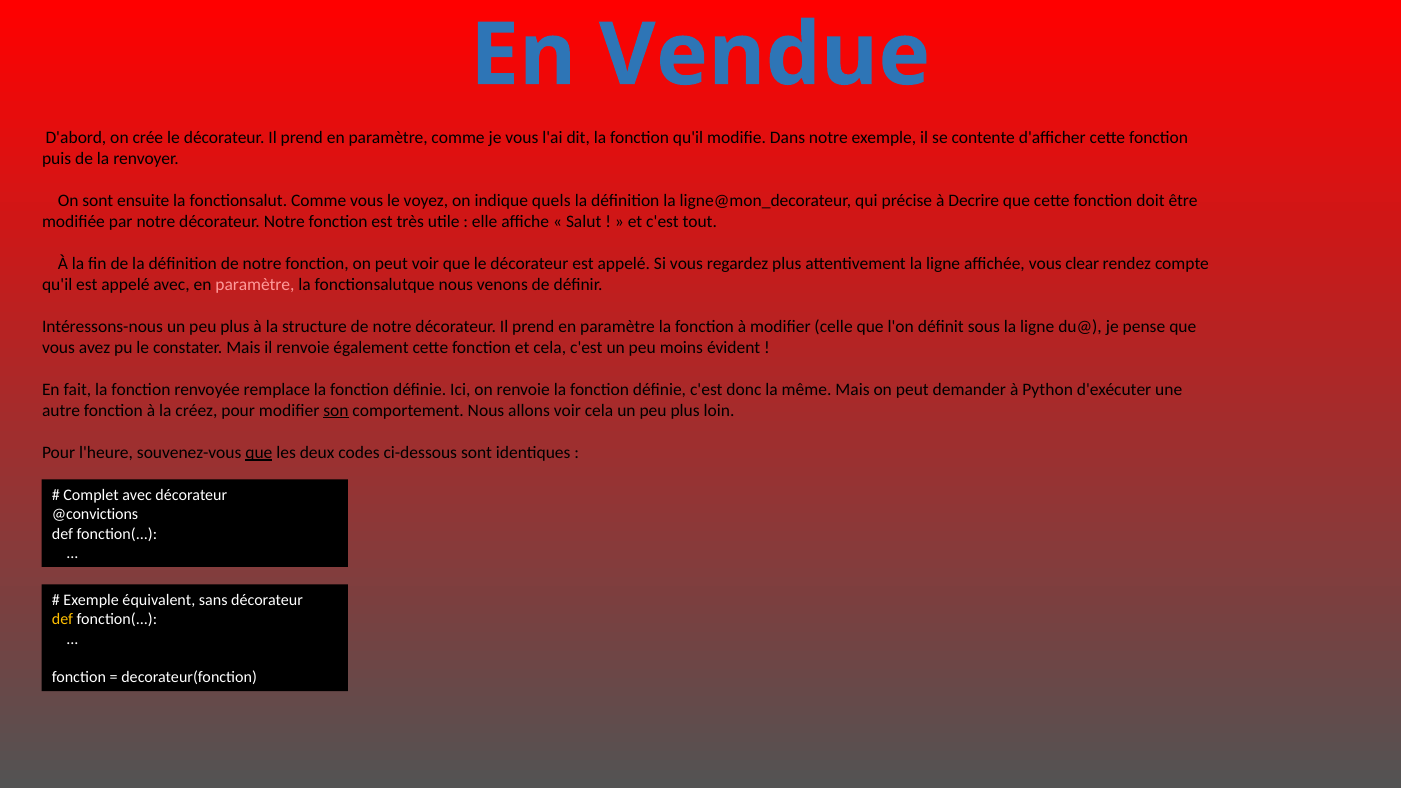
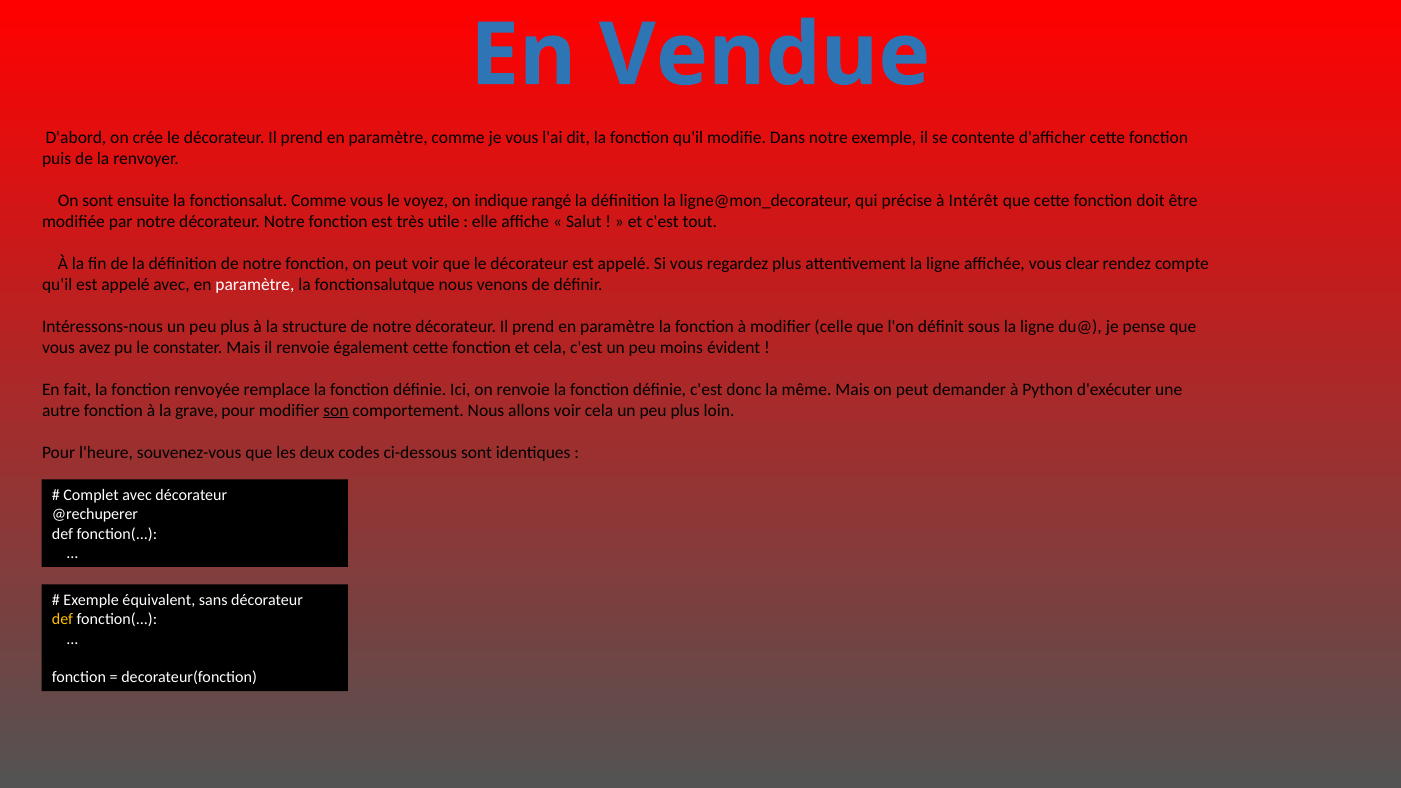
quels: quels -> rangé (551, 200)
Decrire: Decrire -> Intérêt (974, 200)
paramètre colour: pink -> white (255, 284)
créez: créez -> grave (197, 410)
que underline: present -> none (259, 452)
@convictions: @convictions -> @rechuperer (95, 515)
